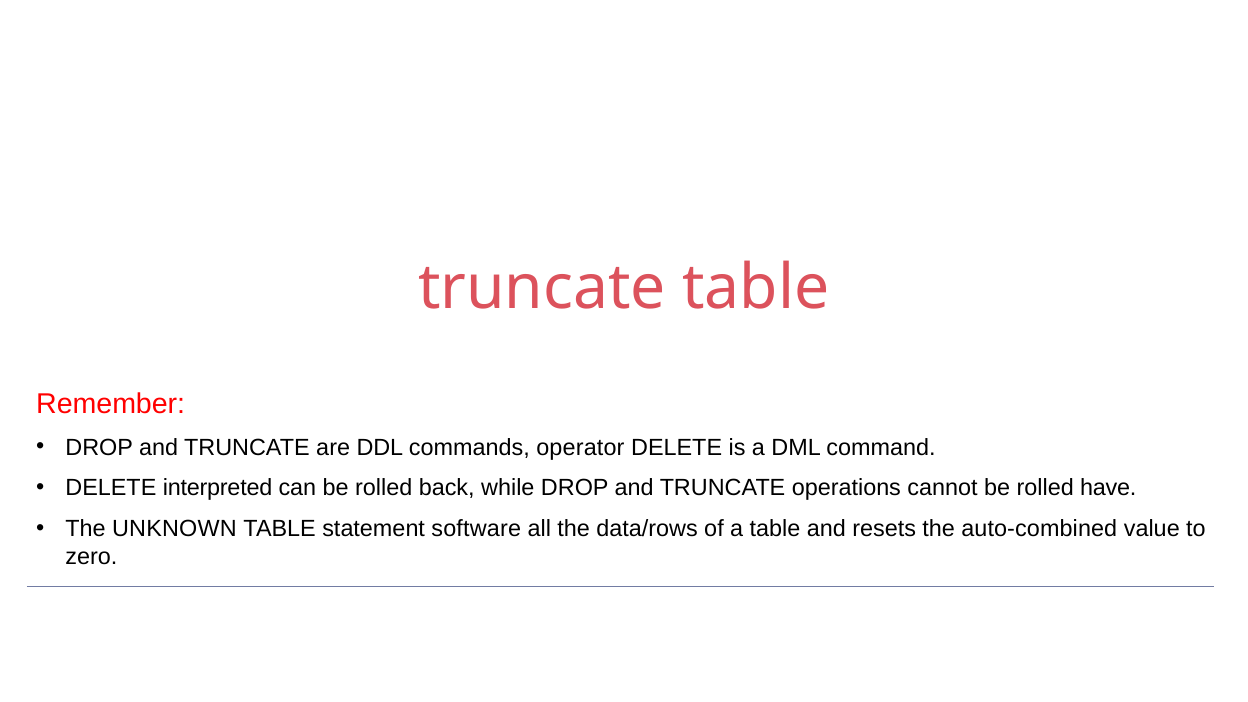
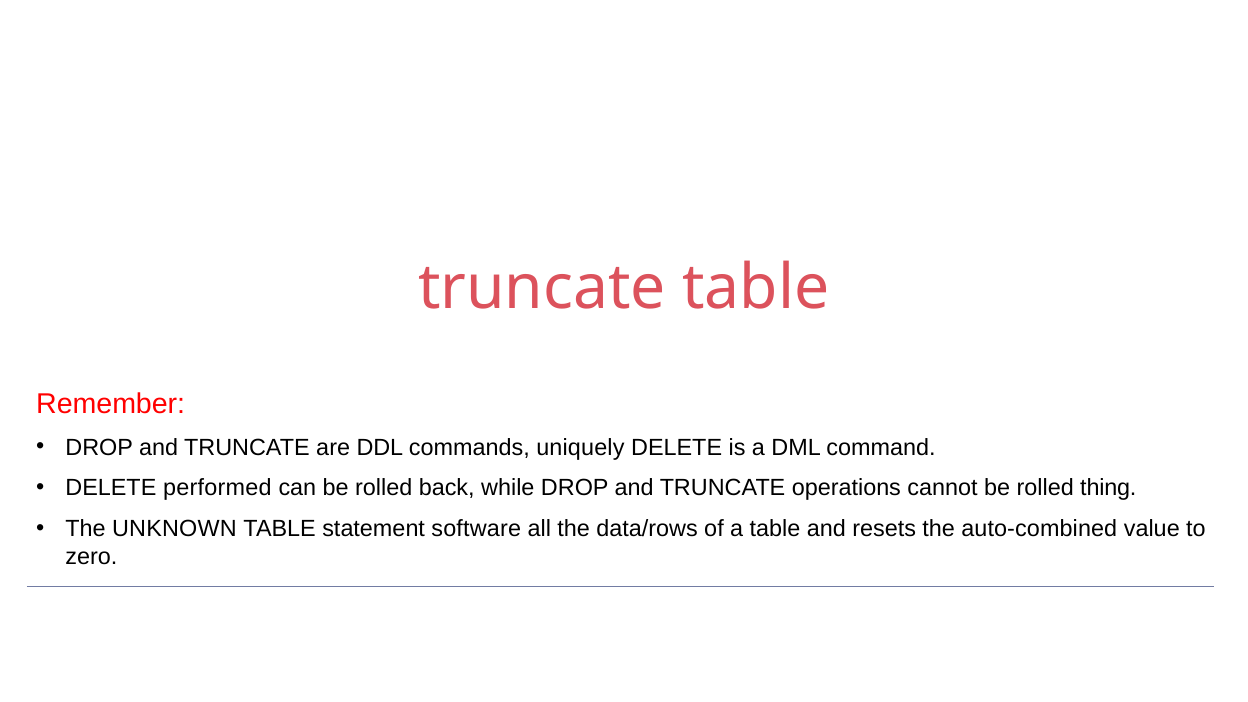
operator: operator -> uniquely (580, 448)
interpreted: interpreted -> performed (217, 488)
have: have -> thing (1108, 488)
